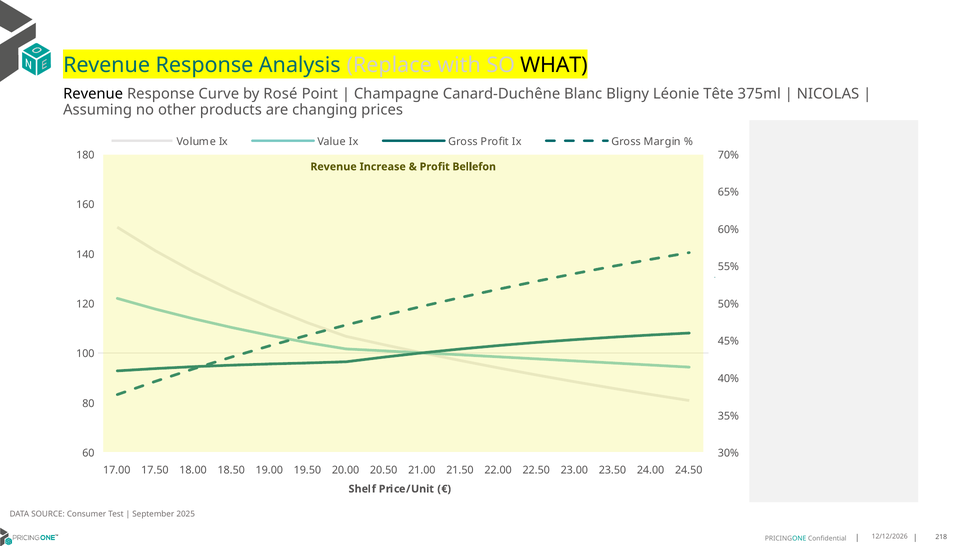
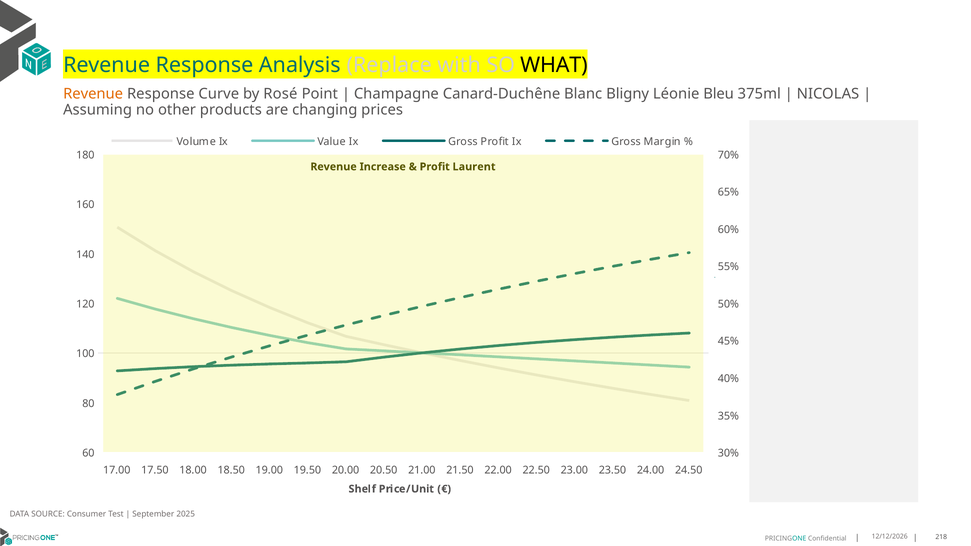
Revenue colour: black -> orange (93, 94)
Tête: Tête -> Bleu (719, 94)
Bellefon: Bellefon -> Laurent (474, 167)
